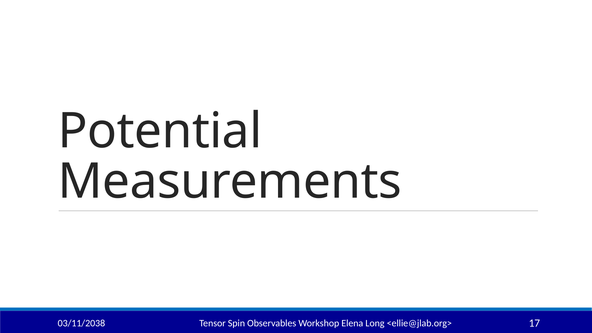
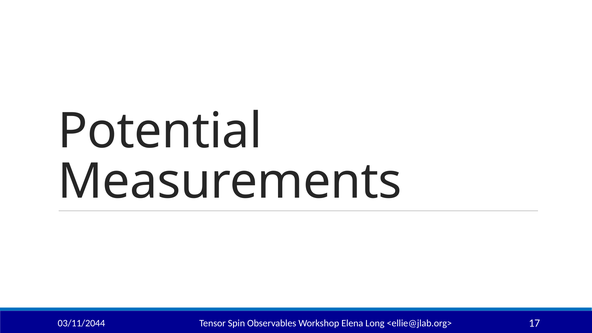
03/11/2038: 03/11/2038 -> 03/11/2044 (81, 323)
